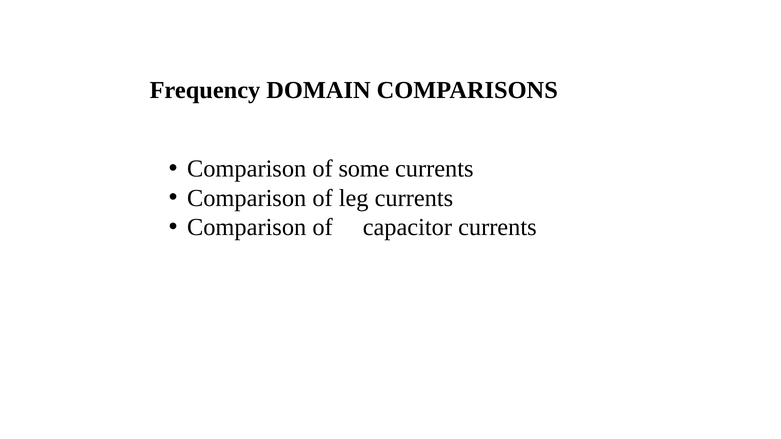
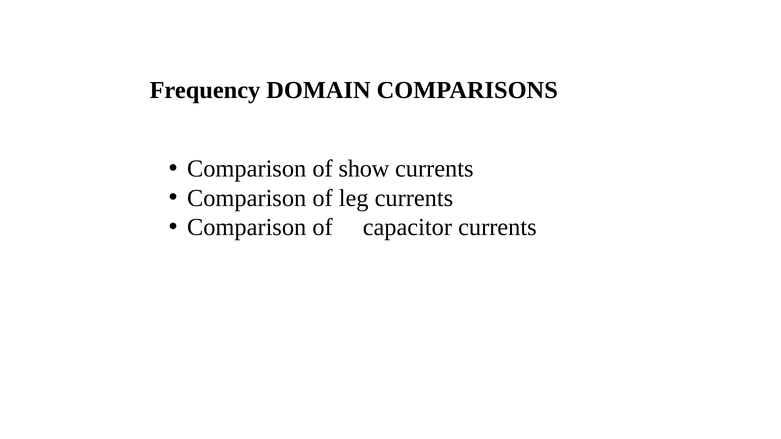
some: some -> show (364, 169)
